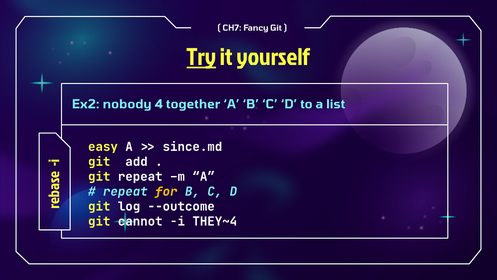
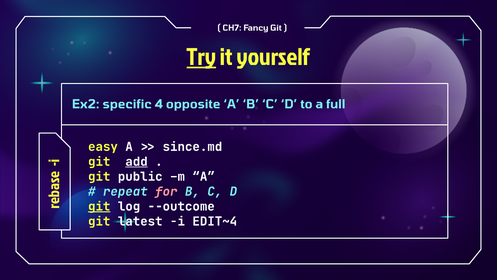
nobody: nobody -> specific (127, 104)
together: together -> opposite (193, 104)
list: list -> full (336, 104)
add underline: none -> present (136, 161)
git repeat: repeat -> public (140, 176)
for colour: yellow -> pink (166, 191)
git underline: none -> present (99, 206)
cannot: cannot -> latest (140, 221)
THEY~4: THEY~4 -> EDIT~4 (215, 221)
